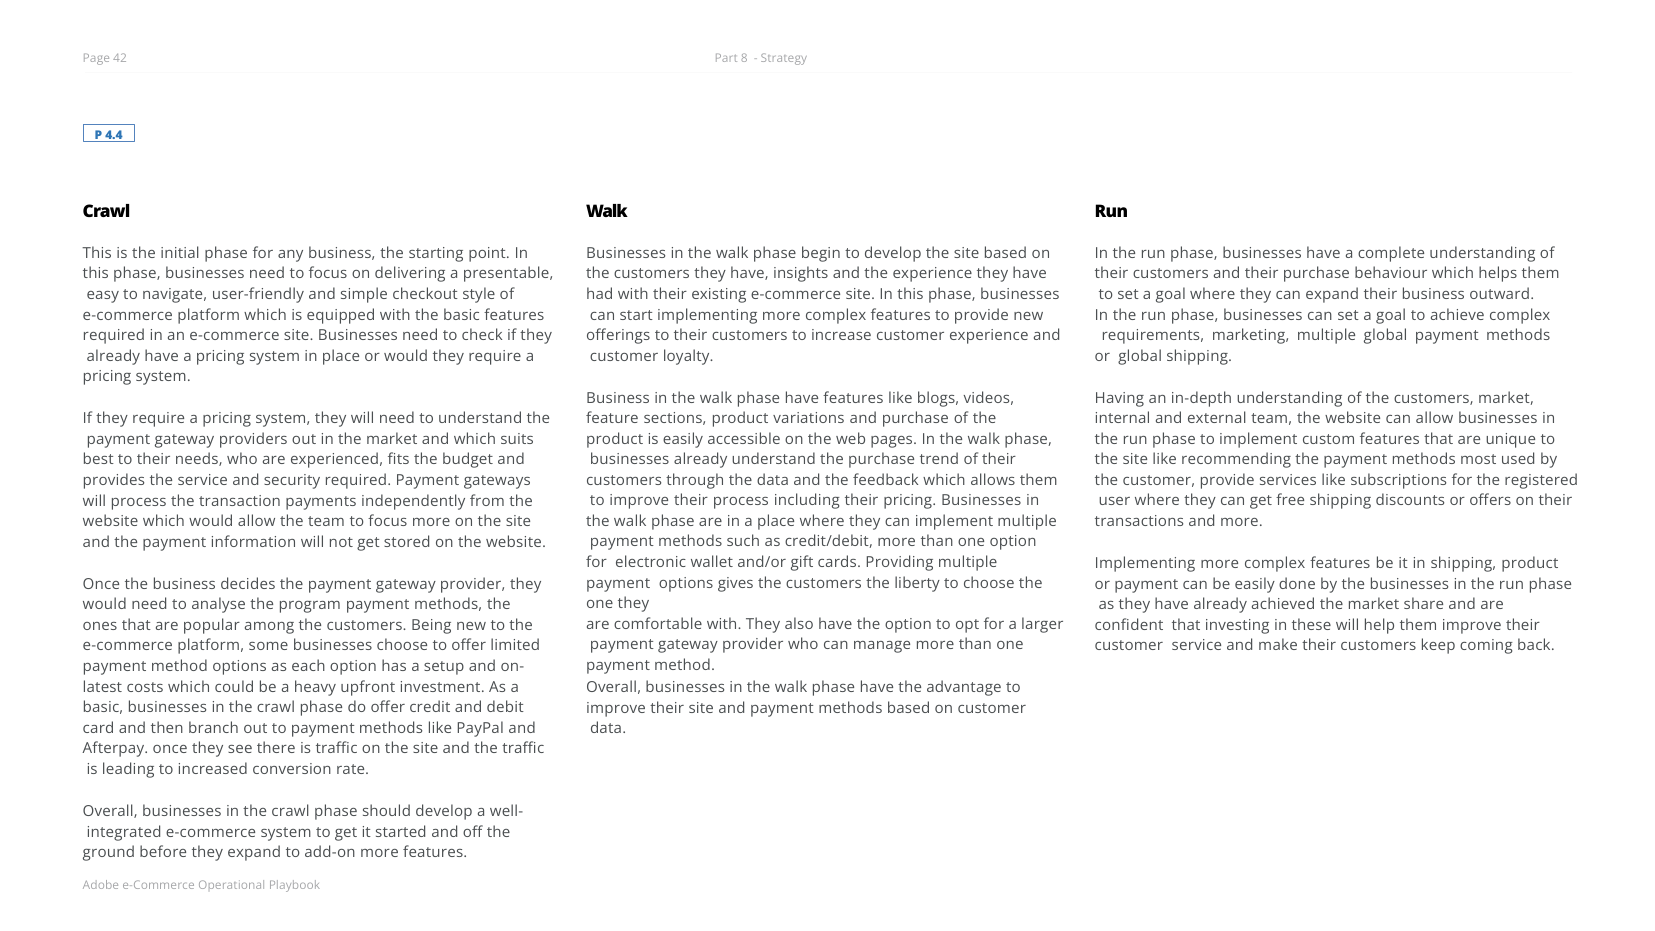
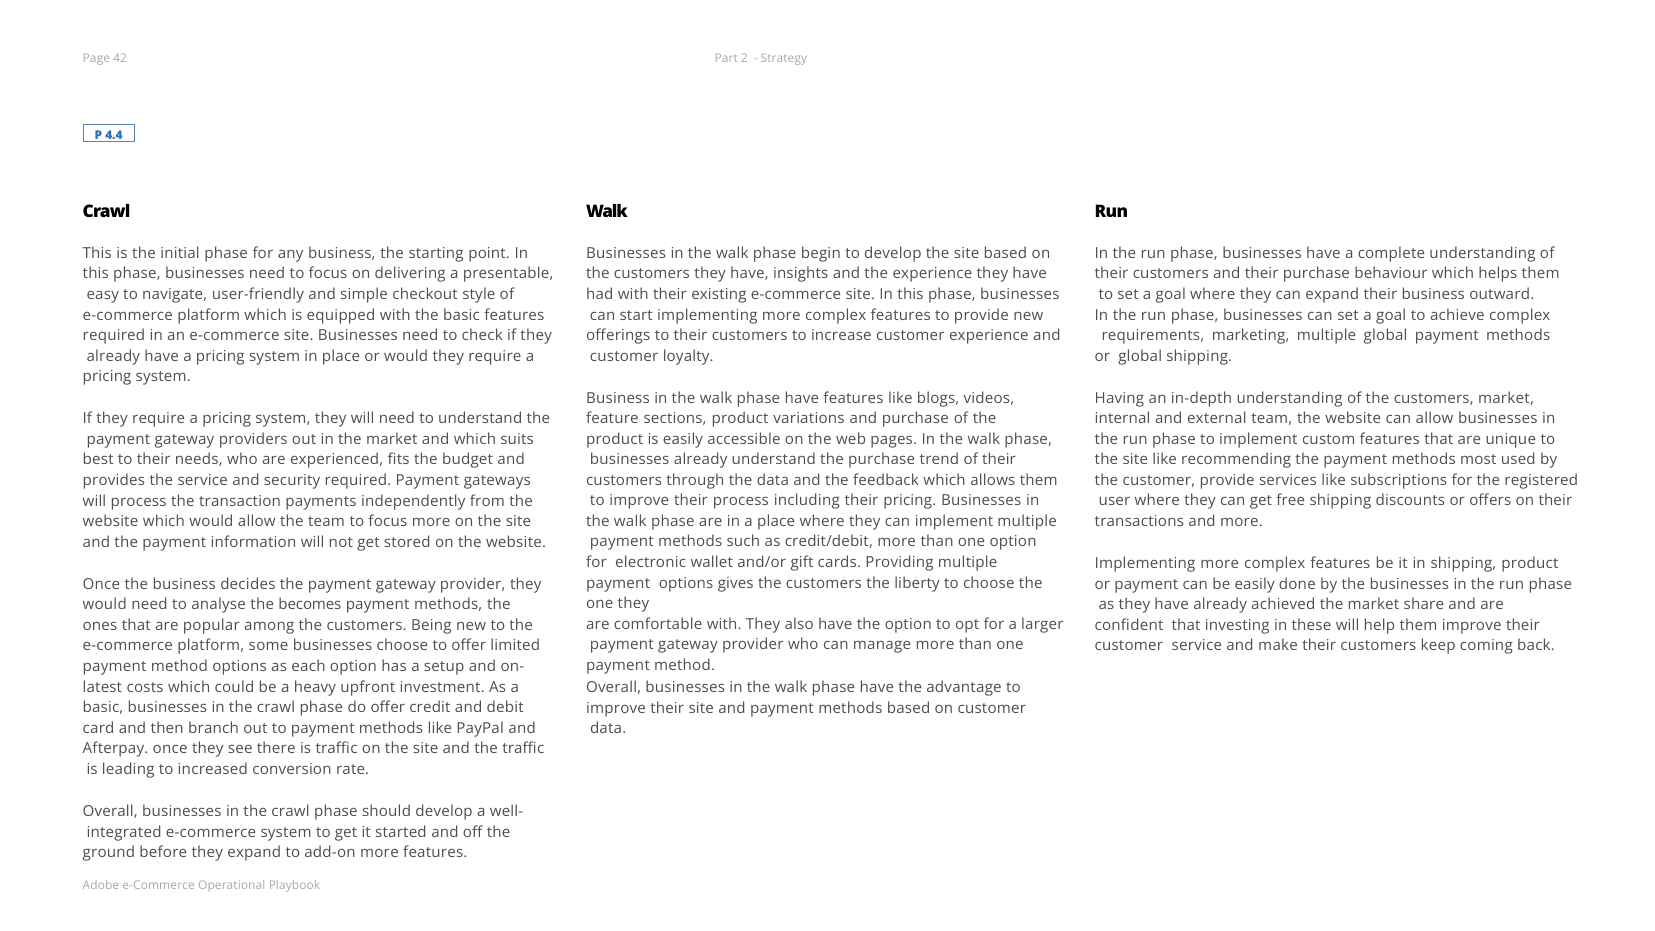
8: 8 -> 2 (744, 58)
program: program -> becomes (310, 605)
